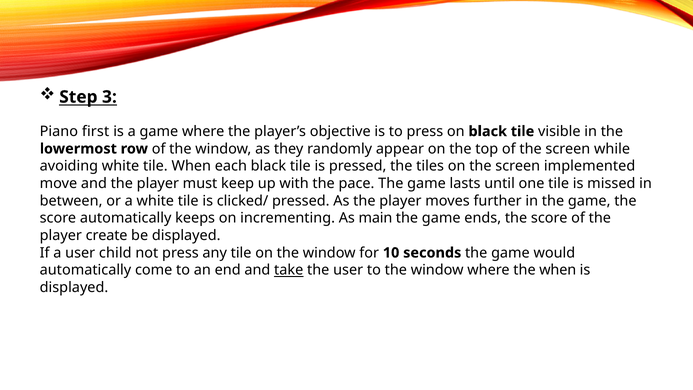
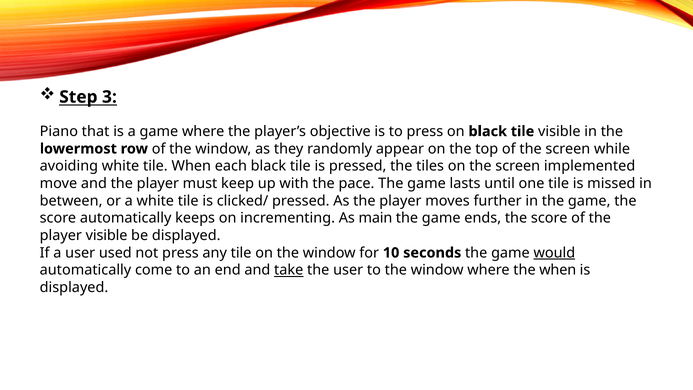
first: first -> that (96, 131)
player create: create -> visible (107, 235)
child: child -> used (115, 253)
would underline: none -> present (554, 253)
